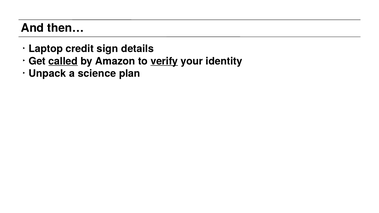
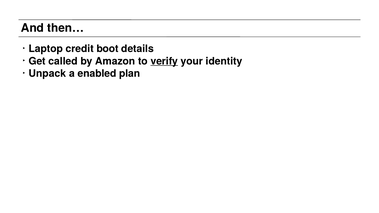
sign: sign -> boot (108, 49)
called underline: present -> none (63, 61)
science: science -> enabled (97, 73)
